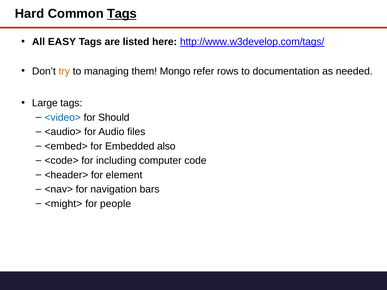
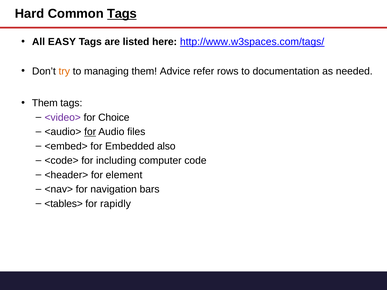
http://www.w3develop.com/tags/: http://www.w3develop.com/tags/ -> http://www.w3spaces.com/tags/ (252, 42)
Mongo: Mongo -> Advice (175, 71)
Large: Large -> Them (45, 103)
<video> colour: blue -> purple (63, 118)
Should: Should -> Choice (114, 118)
for underline: none -> present (90, 132)
<might>: <might> -> <tables> (64, 204)
people: people -> rapidly (116, 204)
